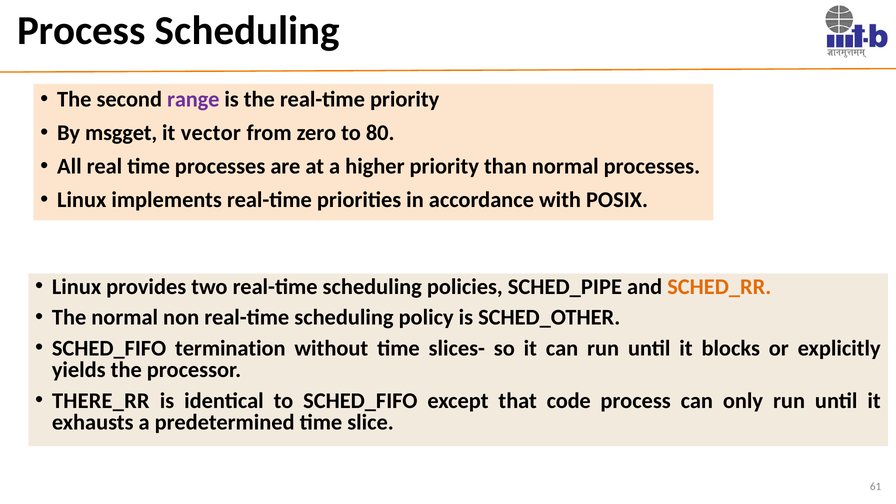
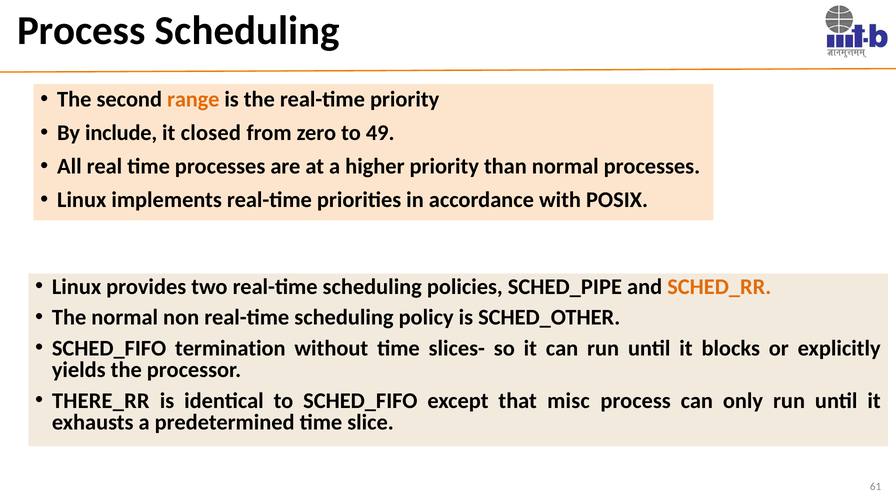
range colour: purple -> orange (193, 99)
msgget: msgget -> include (121, 133)
vector: vector -> closed (211, 133)
80: 80 -> 49 (380, 133)
code: code -> misc (568, 401)
